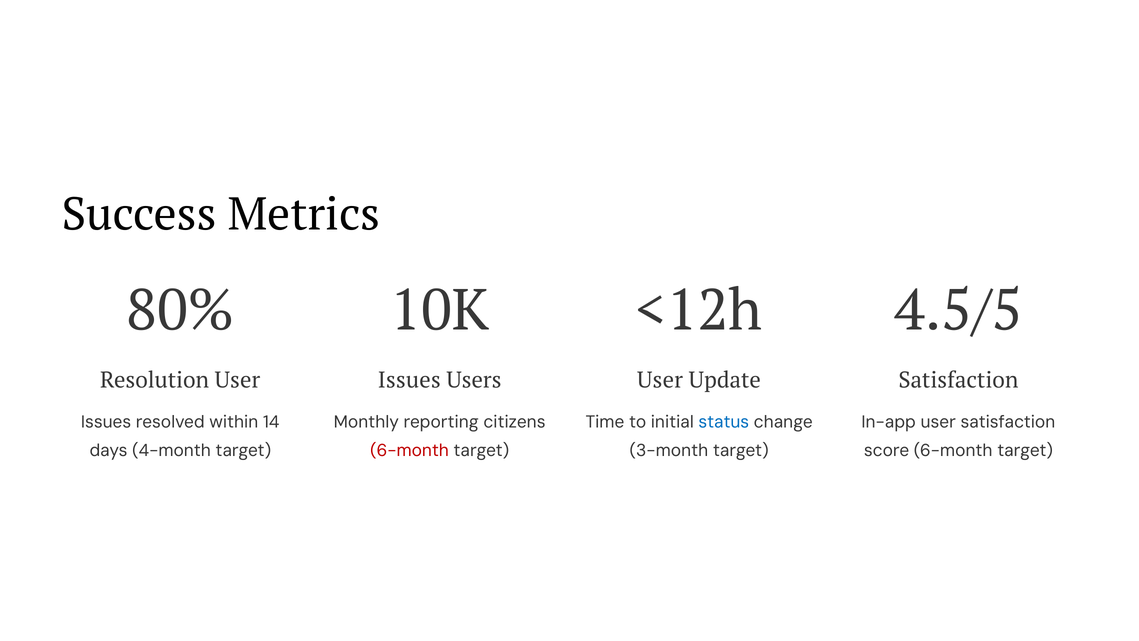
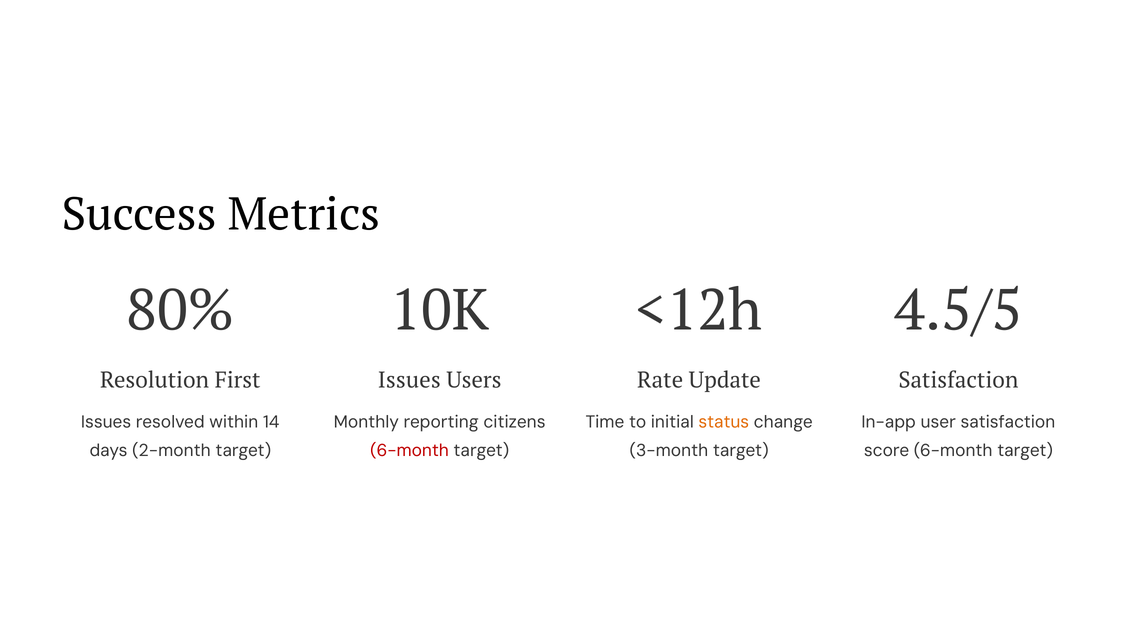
Resolution User: User -> First (238, 380)
User: User -> Rate (660, 380)
status colour: blue -> orange (724, 422)
4-month: 4-month -> 2-month (171, 450)
